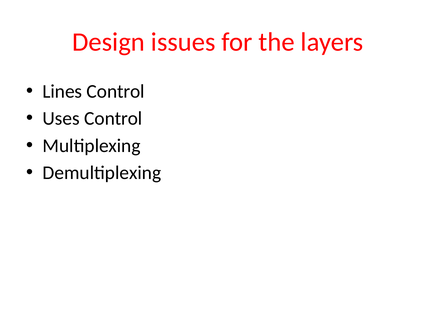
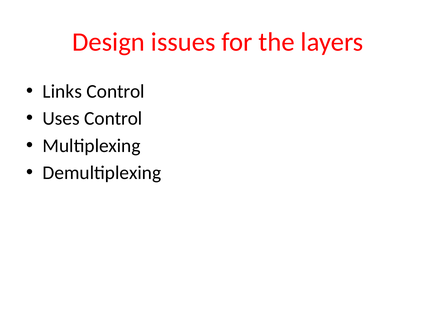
Lines: Lines -> Links (62, 91)
